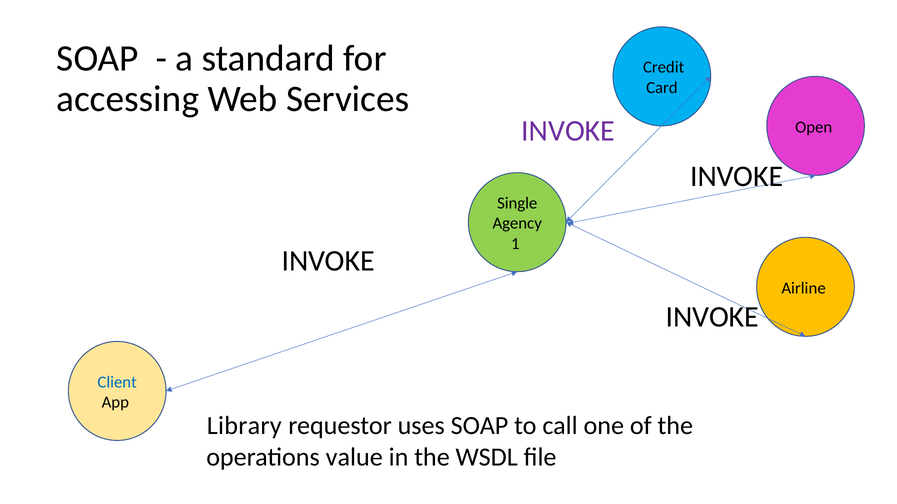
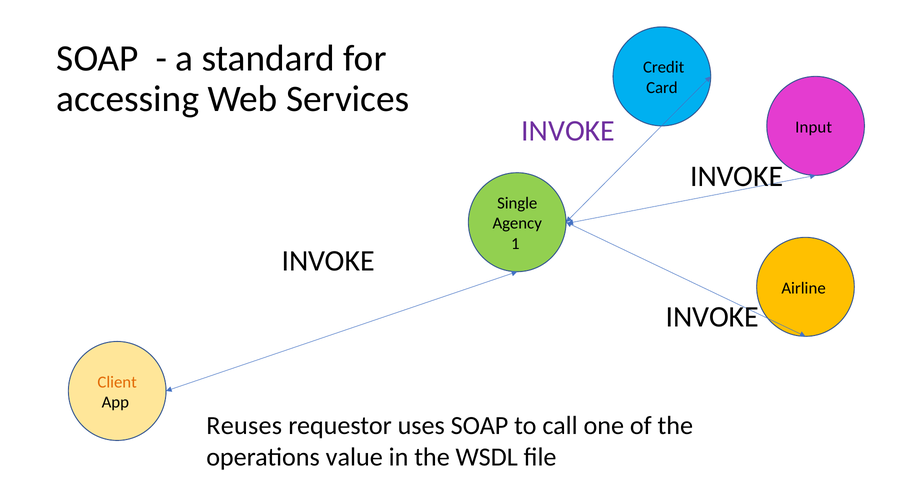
Open: Open -> Input (814, 127)
Client colour: blue -> orange (117, 382)
Library: Library -> Reuses (244, 426)
